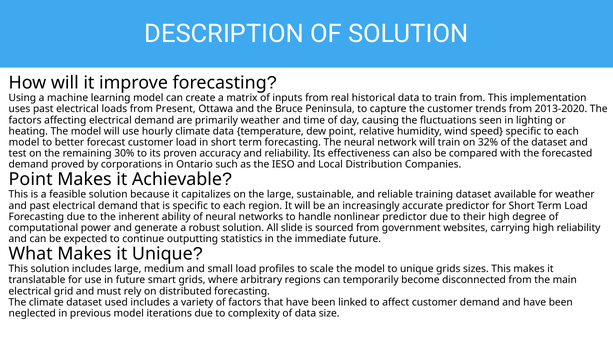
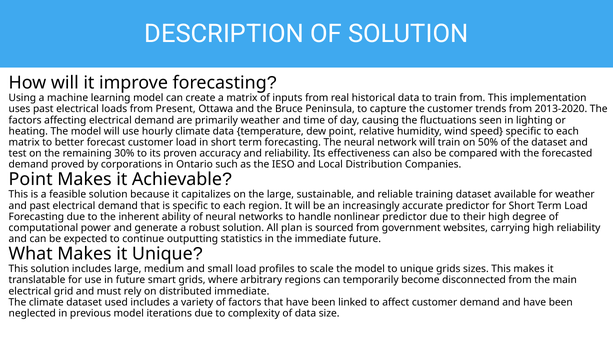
model: model -> matrix (24, 142)
32%: 32% -> 50% (488, 142)
slide: slide -> plan (292, 228)
distributed forecasting: forecasting -> immediate (242, 291)
